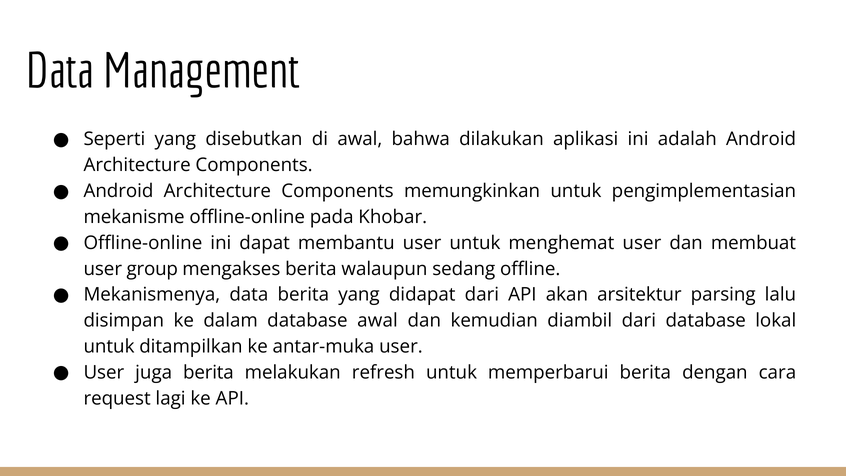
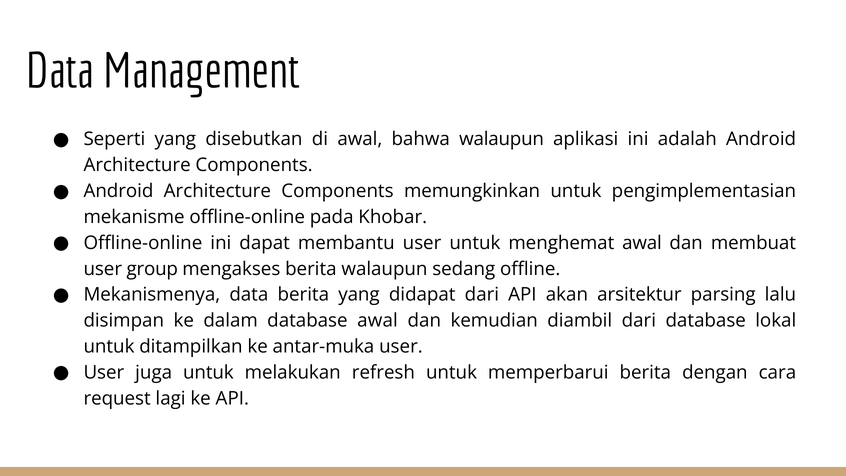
bahwa dilakukan: dilakukan -> walaupun (502, 139)
menghemat user: user -> awal (642, 243)
juga berita: berita -> untuk (208, 372)
